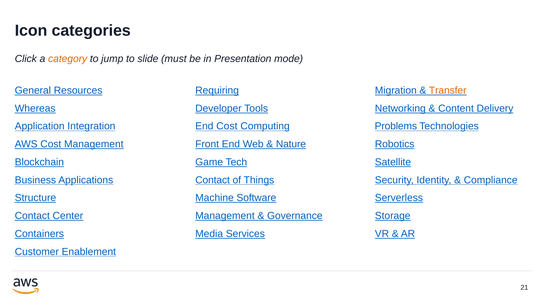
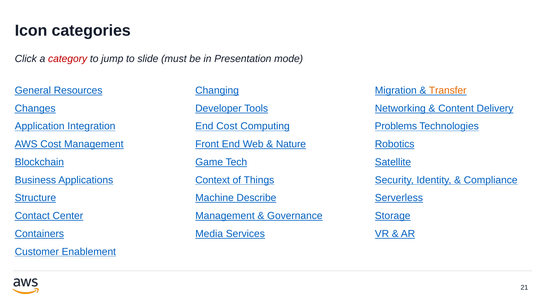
category colour: orange -> red (68, 59)
Requiring: Requiring -> Changing (217, 90)
Whereas: Whereas -> Changes (35, 108)
Contact: Contact -> Context (213, 180)
Software: Software -> Describe (256, 198)
